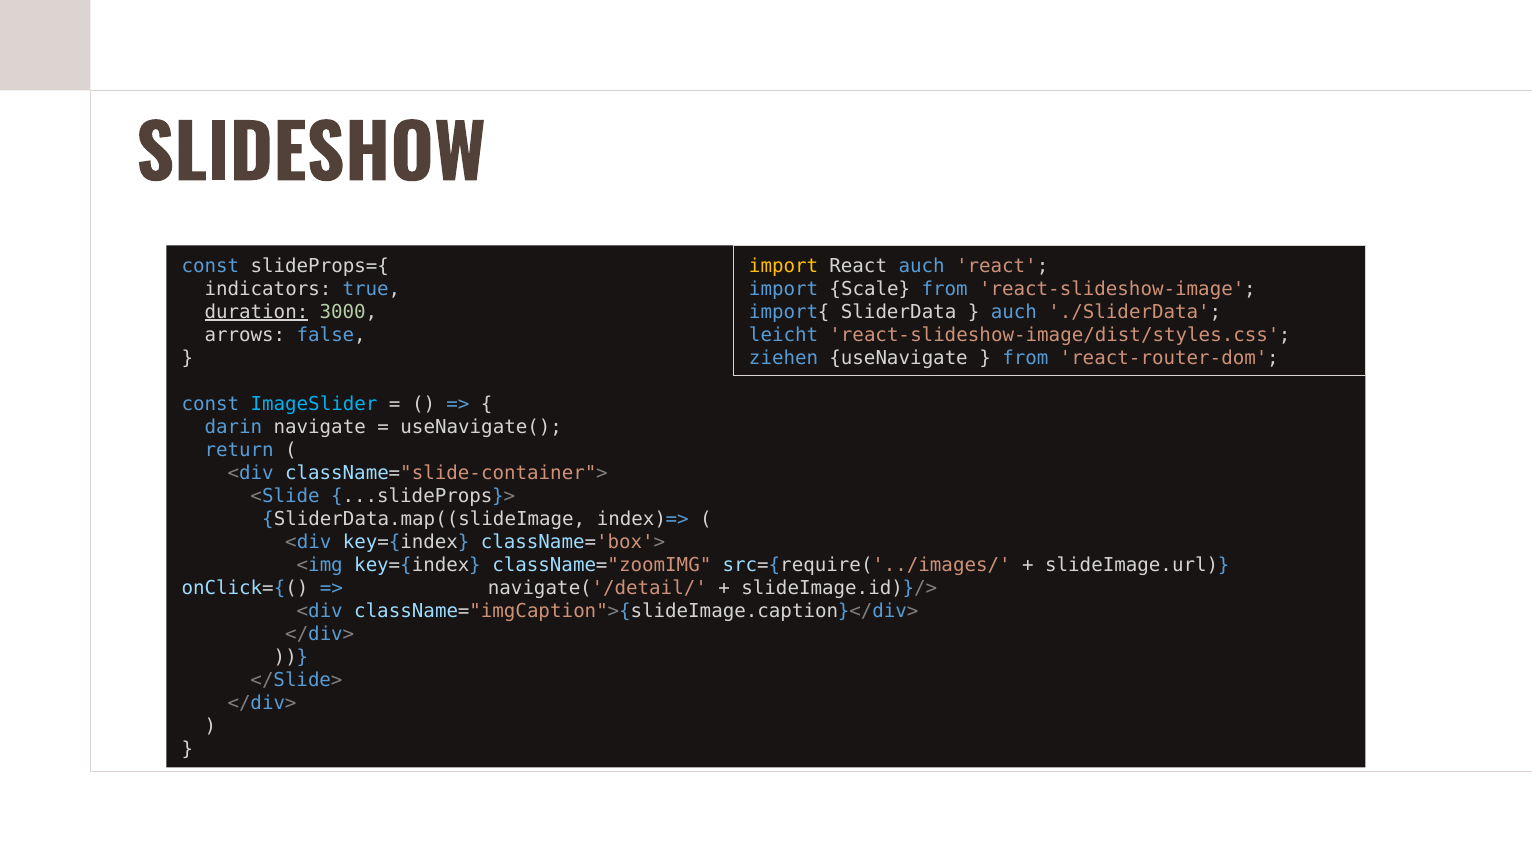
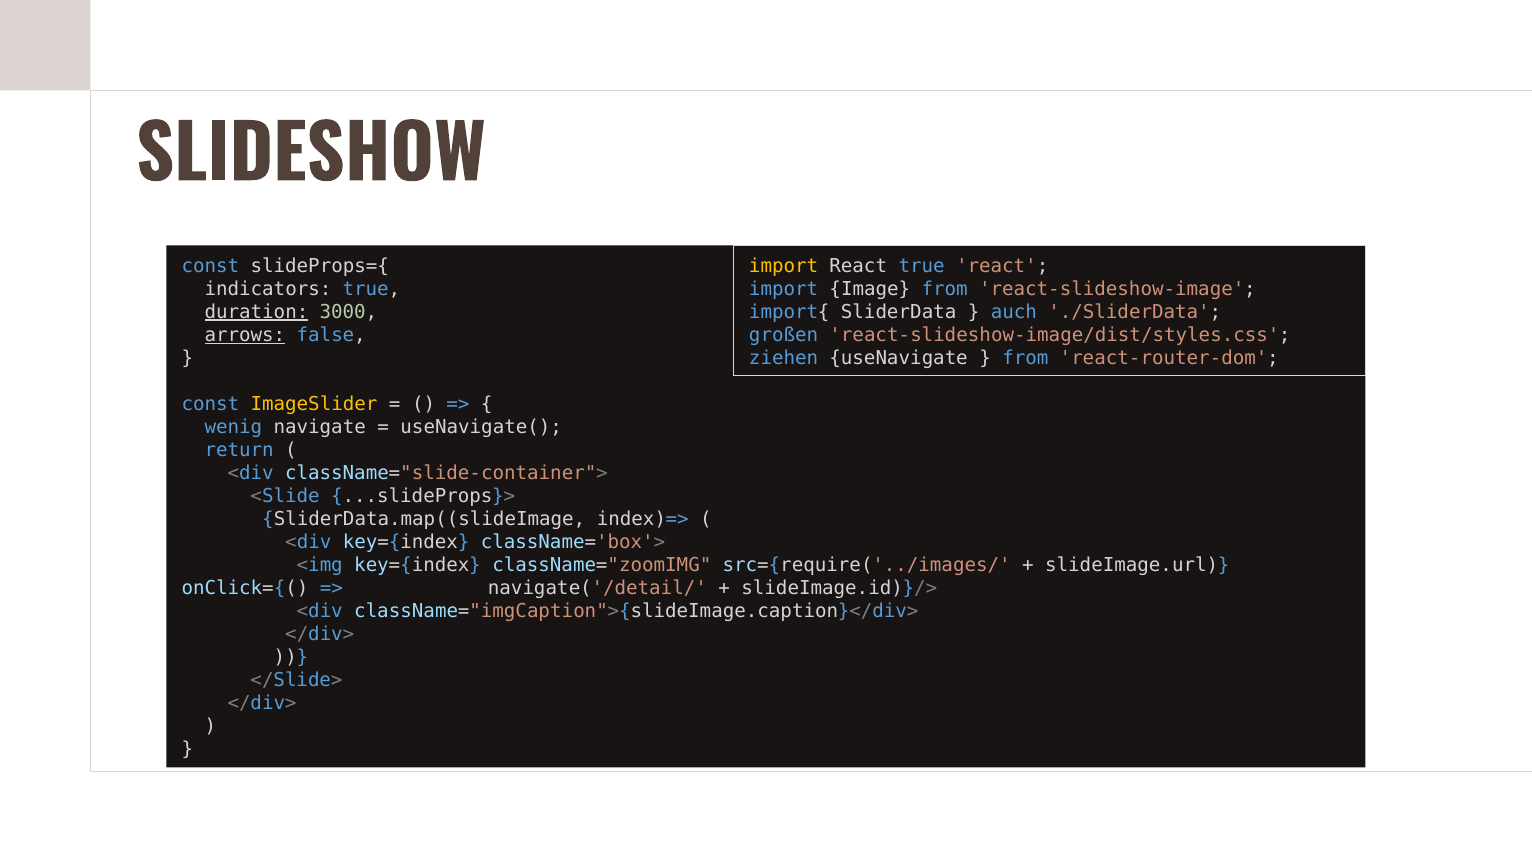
React auch: auch -> true (922, 266)
Scale: Scale -> Image (870, 289)
arrows underline: none -> present (245, 335)
leicht: leicht -> großen (784, 335)
ImageSlider colour: light blue -> yellow (314, 404)
darin: darin -> wenig (233, 427)
